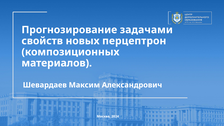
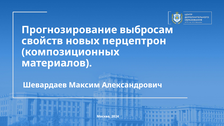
задачами: задачами -> выбросам (146, 30)
